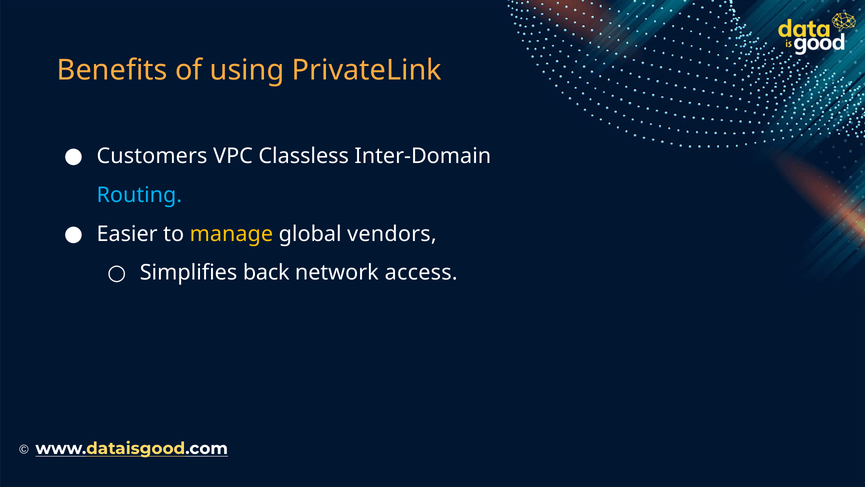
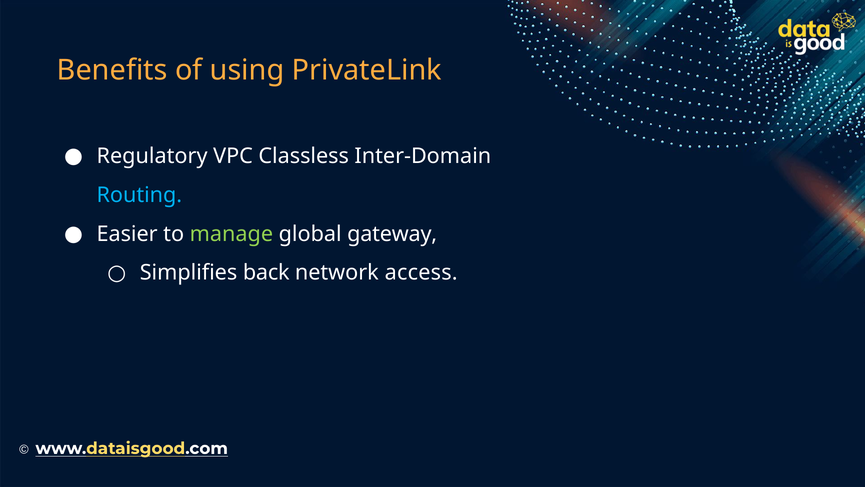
Customers: Customers -> Regulatory (152, 156)
manage colour: yellow -> light green (231, 234)
vendors: vendors -> gateway (392, 234)
